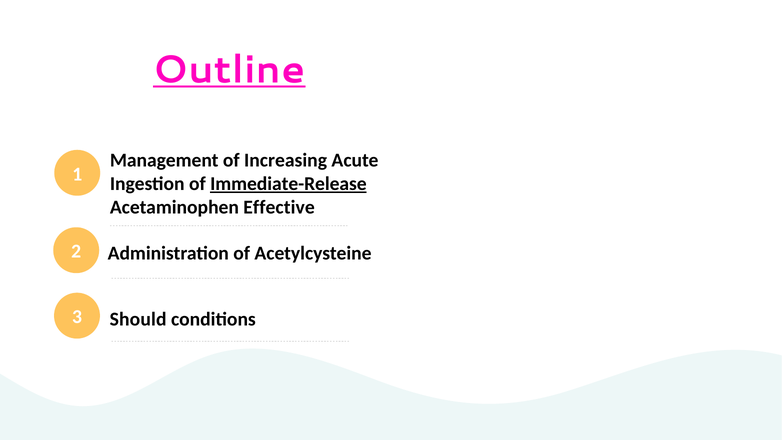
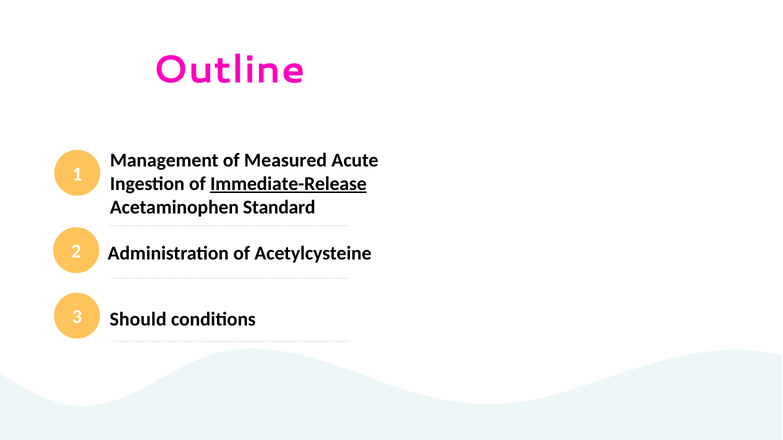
Outline underline: present -> none (229, 70)
Increasing: Increasing -> Measured (286, 161)
Effective: Effective -> Standard (279, 207)
